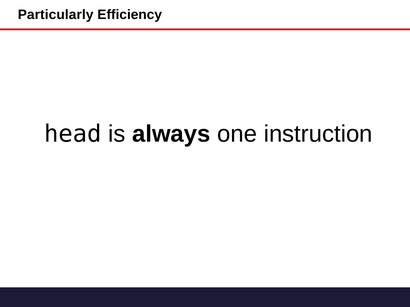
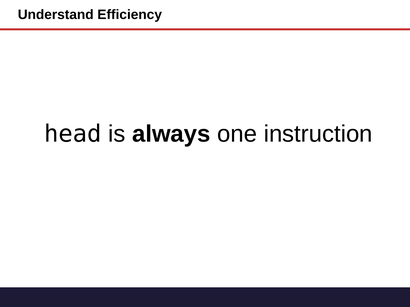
Particularly: Particularly -> Understand (56, 15)
